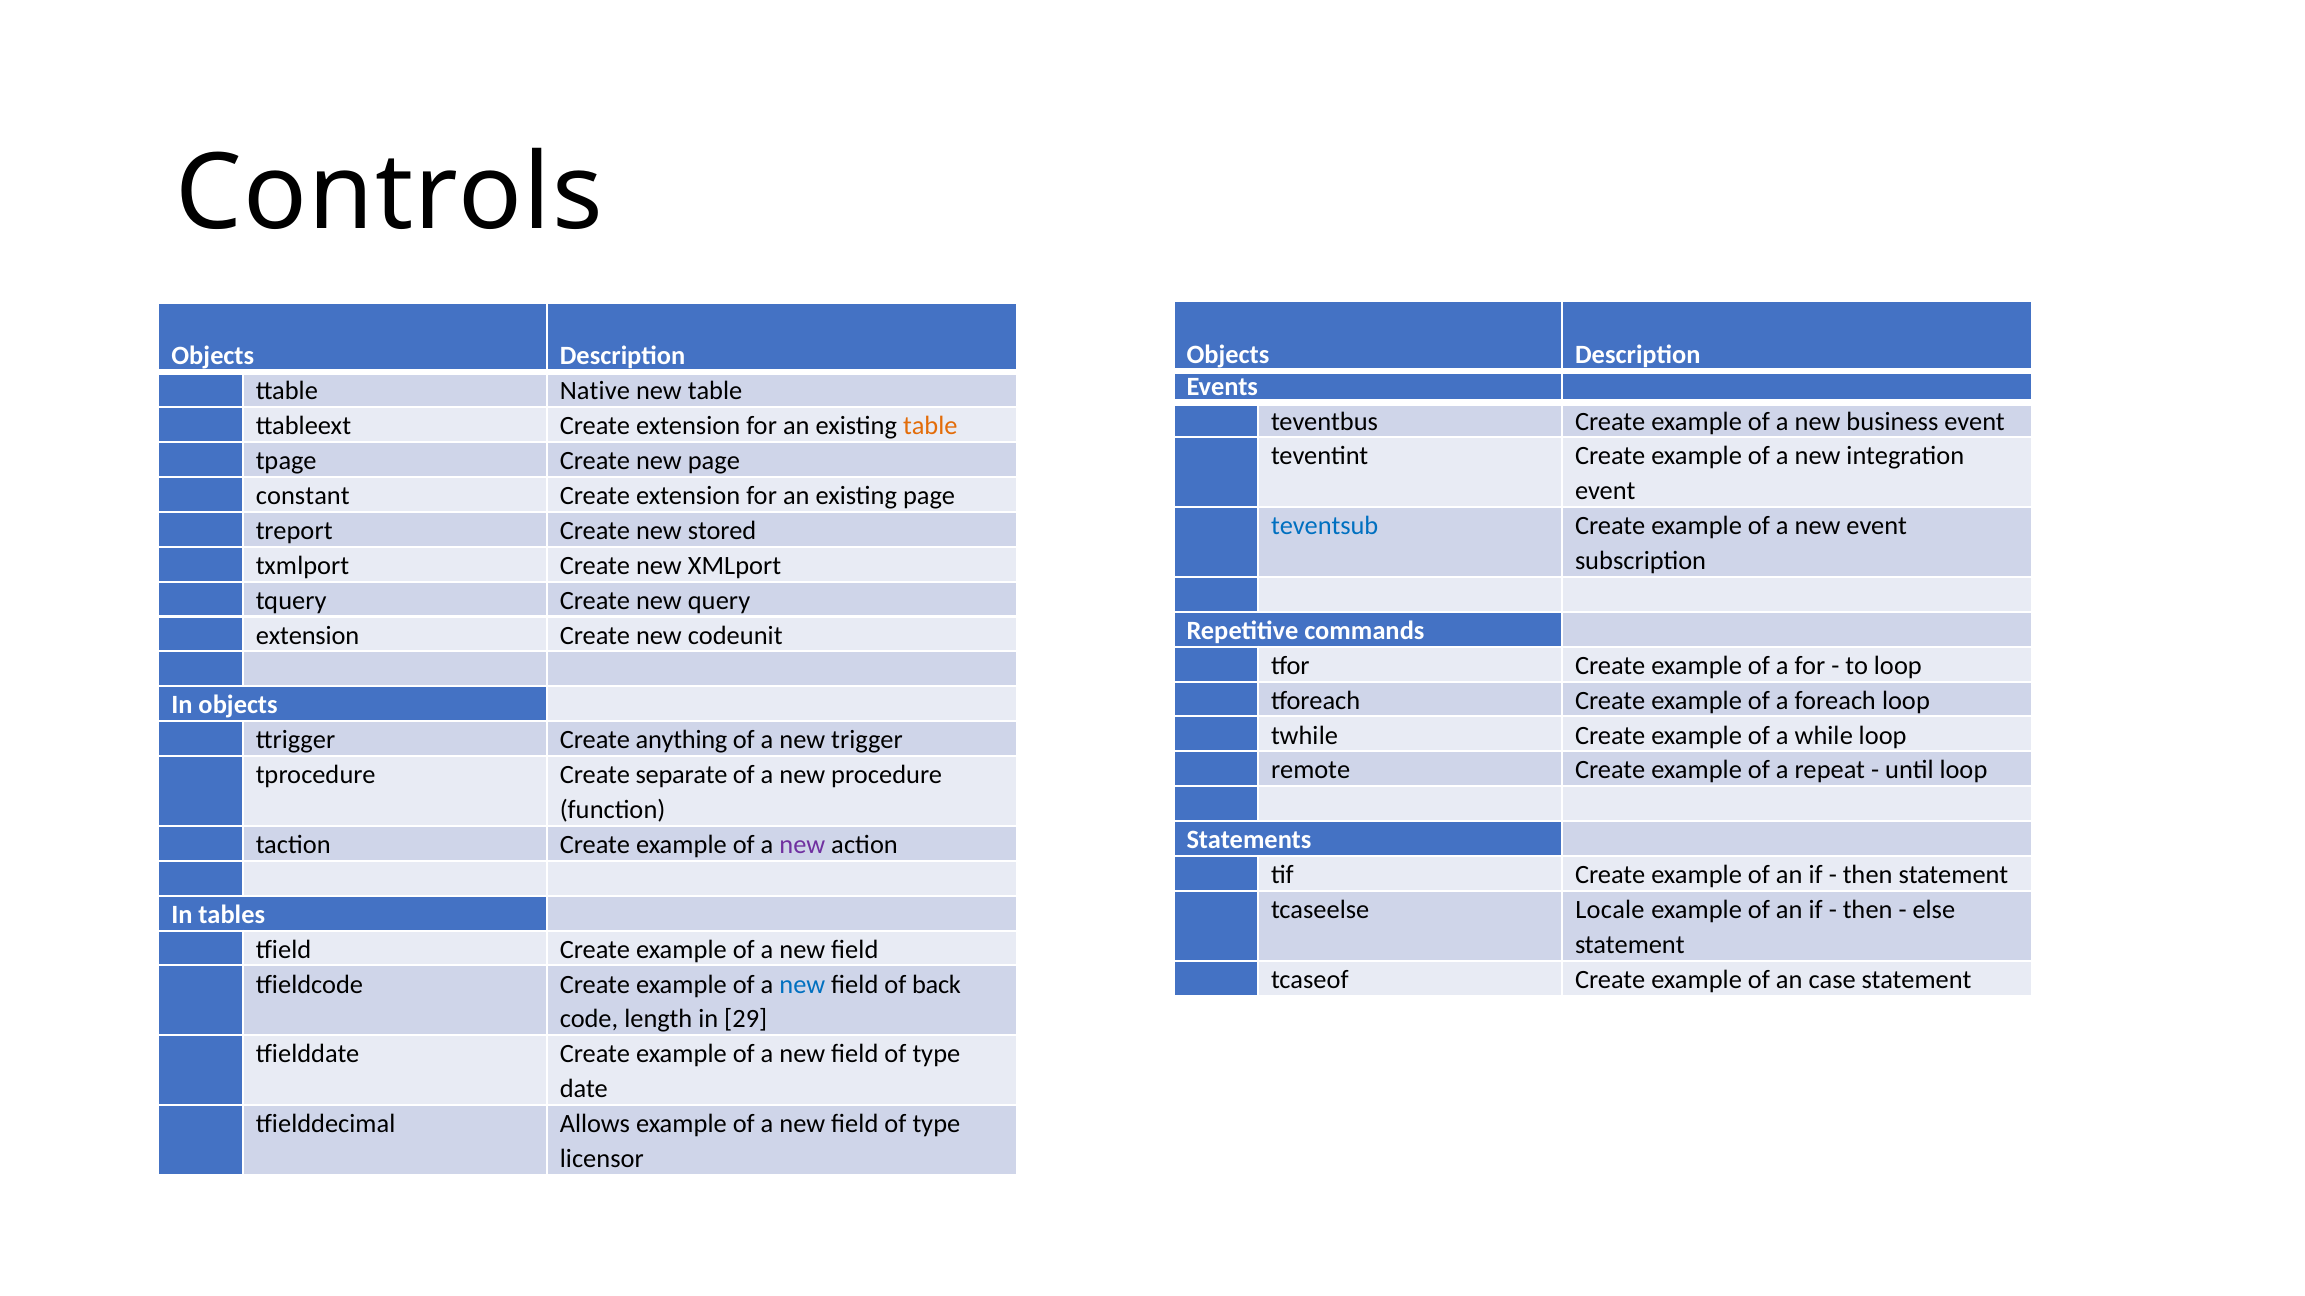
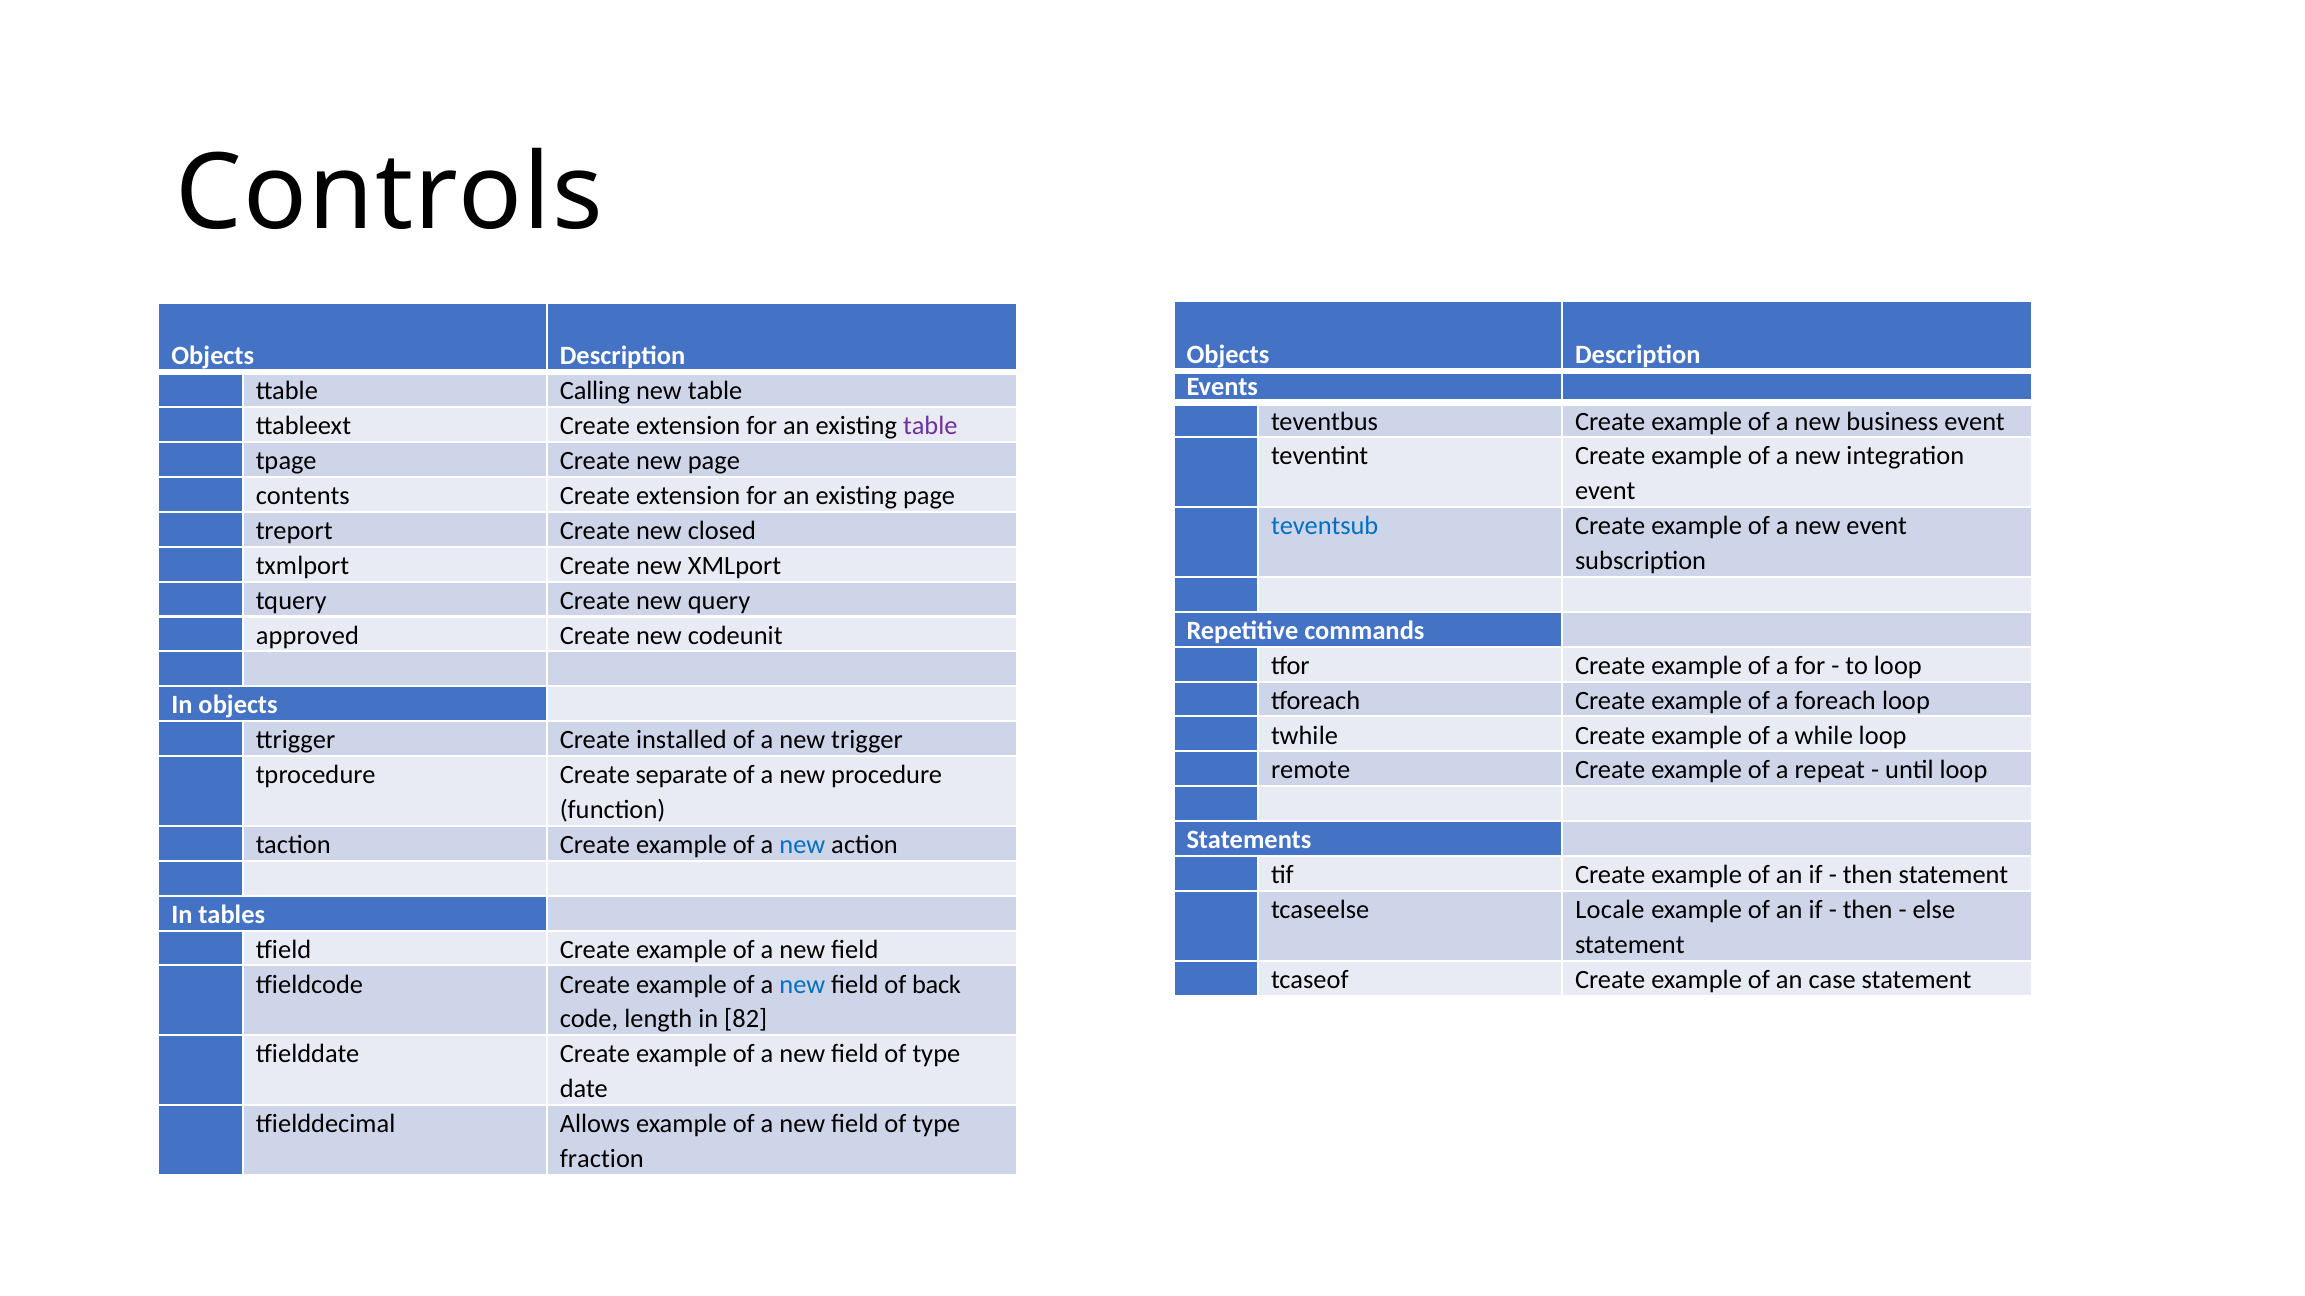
Native: Native -> Calling (595, 391)
table colour: orange -> purple (930, 426)
constant: constant -> contents (303, 496)
stored: stored -> closed (722, 531)
extension: extension -> approved (307, 636)
anything: anything -> installed (681, 740)
new colour: purple -> blue (802, 845)
29: 29 -> 82 (746, 1020)
licensor: licensor -> fraction (602, 1159)
